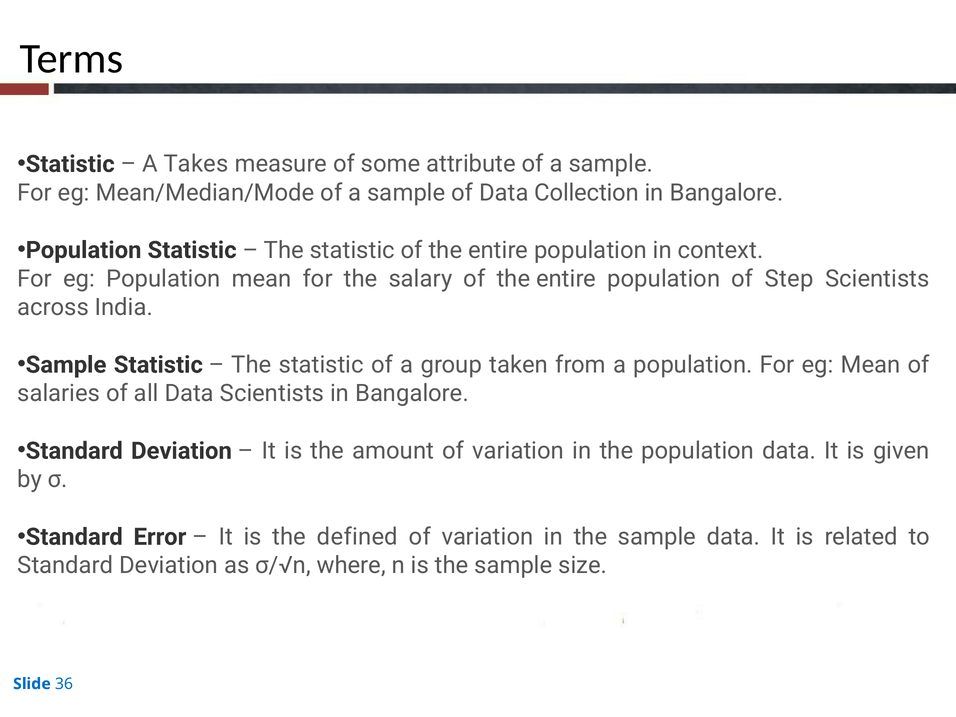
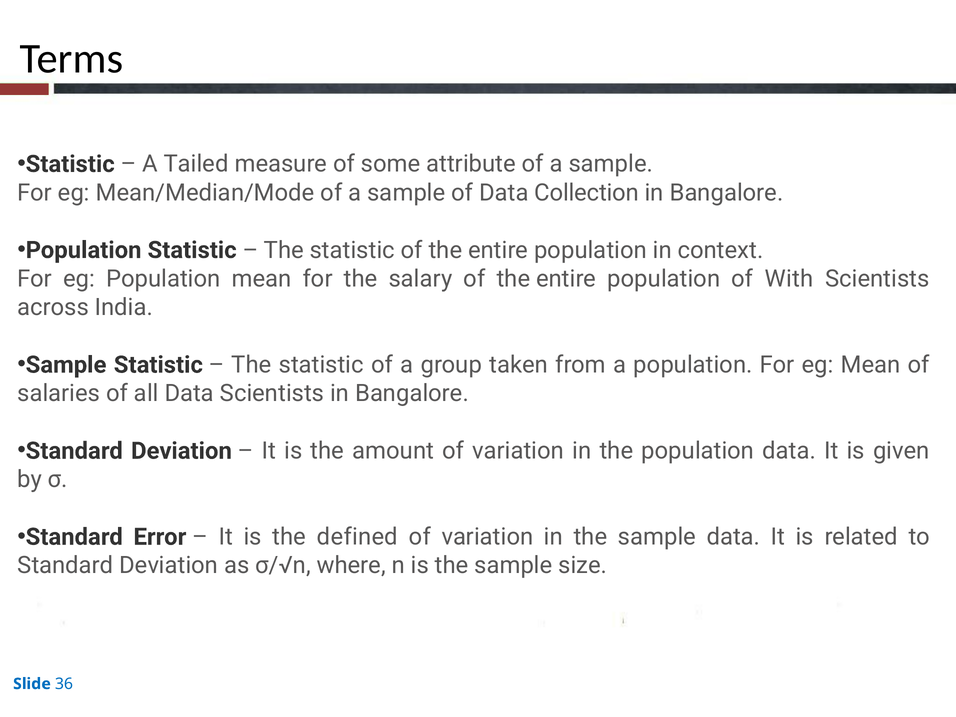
Takes: Takes -> Tailed (196, 164)
Step: Step -> With (789, 279)
